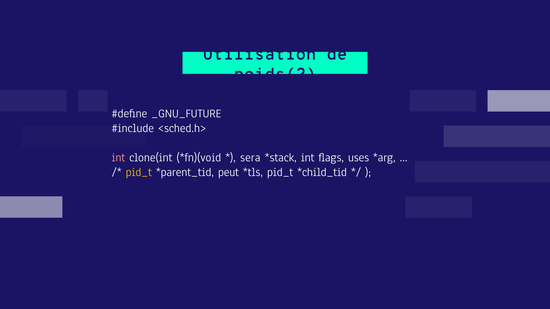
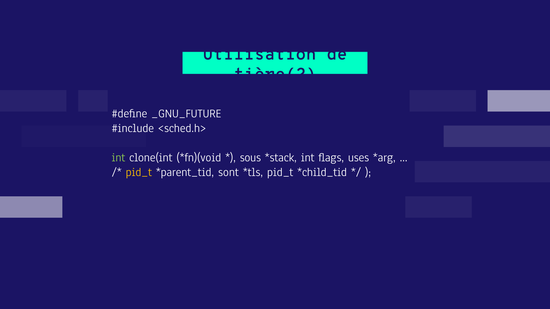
poids(2: poids(2 -> tière(2 (275, 74)
int colour: pink -> light green (118, 158)
sera: sera -> sous (250, 158)
peut: peut -> sont (228, 172)
